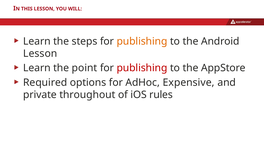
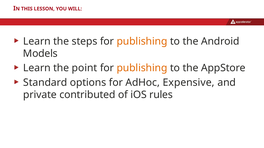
Lesson: Lesson -> Models (40, 54)
publishing colour: red -> orange (142, 68)
Required: Required -> Standard (45, 83)
throughout: throughout -> contributed (87, 95)
